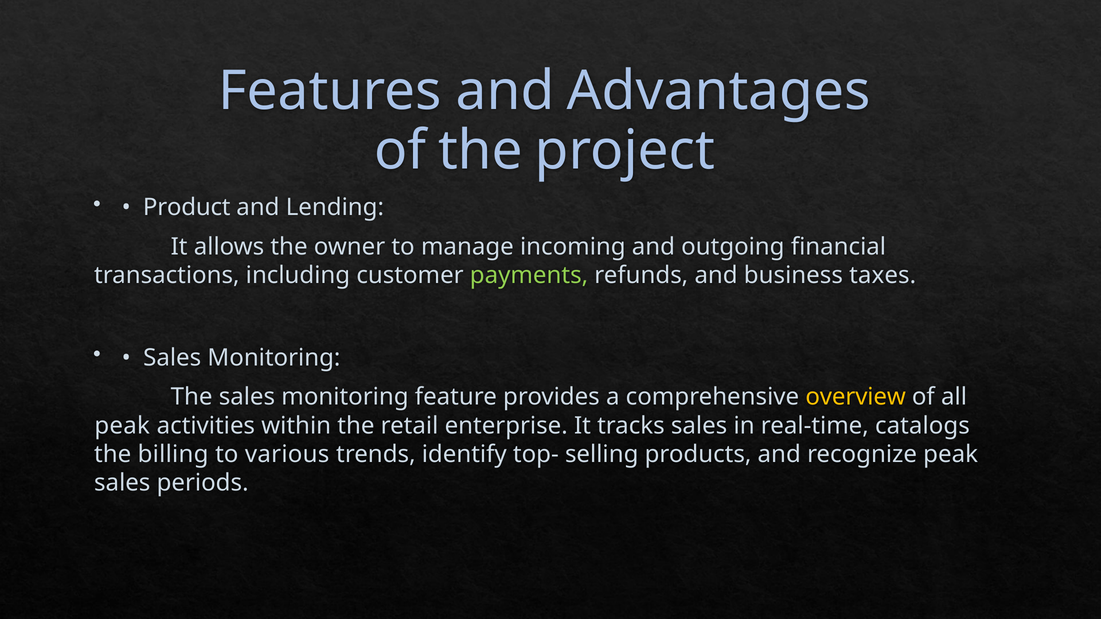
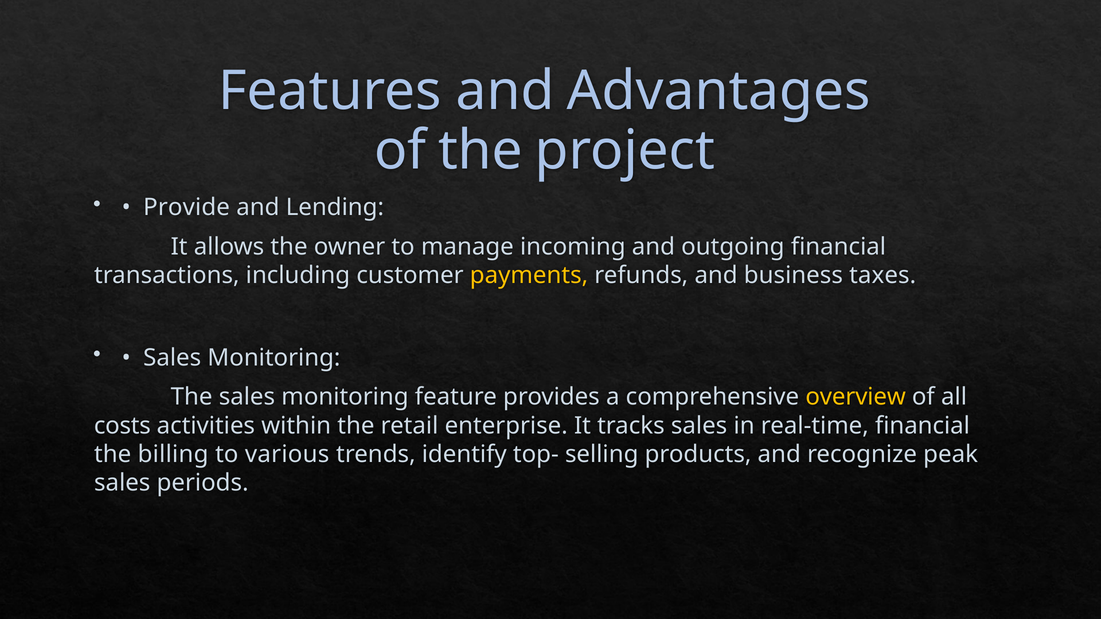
Product: Product -> Provide (187, 207)
payments colour: light green -> yellow (529, 276)
peak: peak -> costs (122, 426)
real-time catalogs: catalogs -> financial (922, 426)
